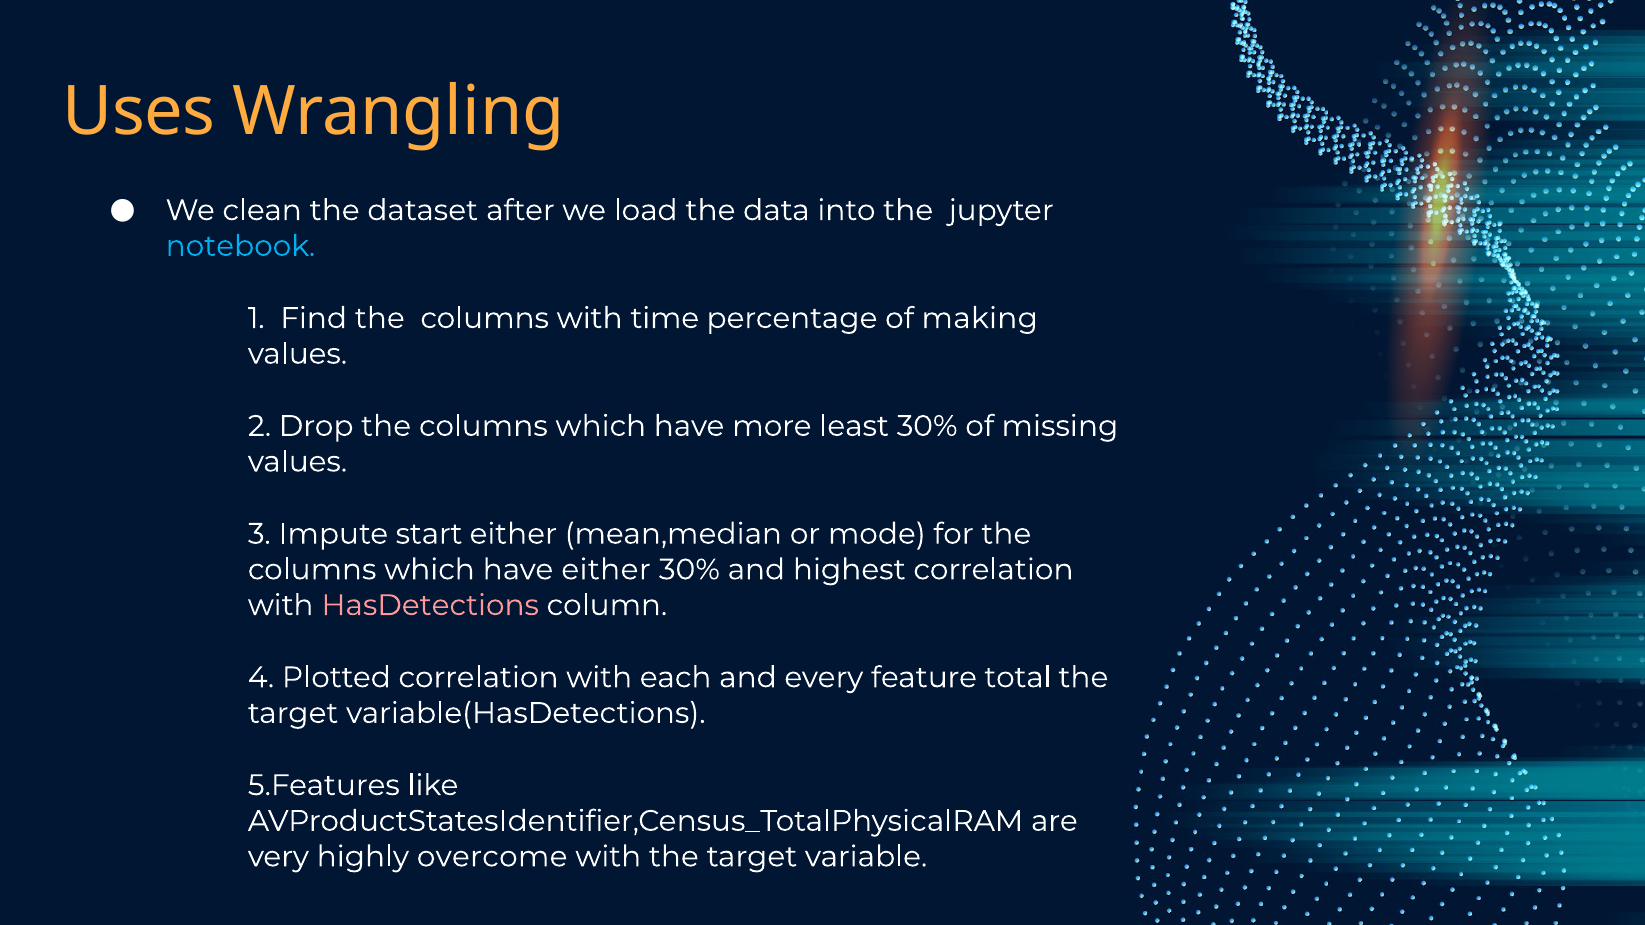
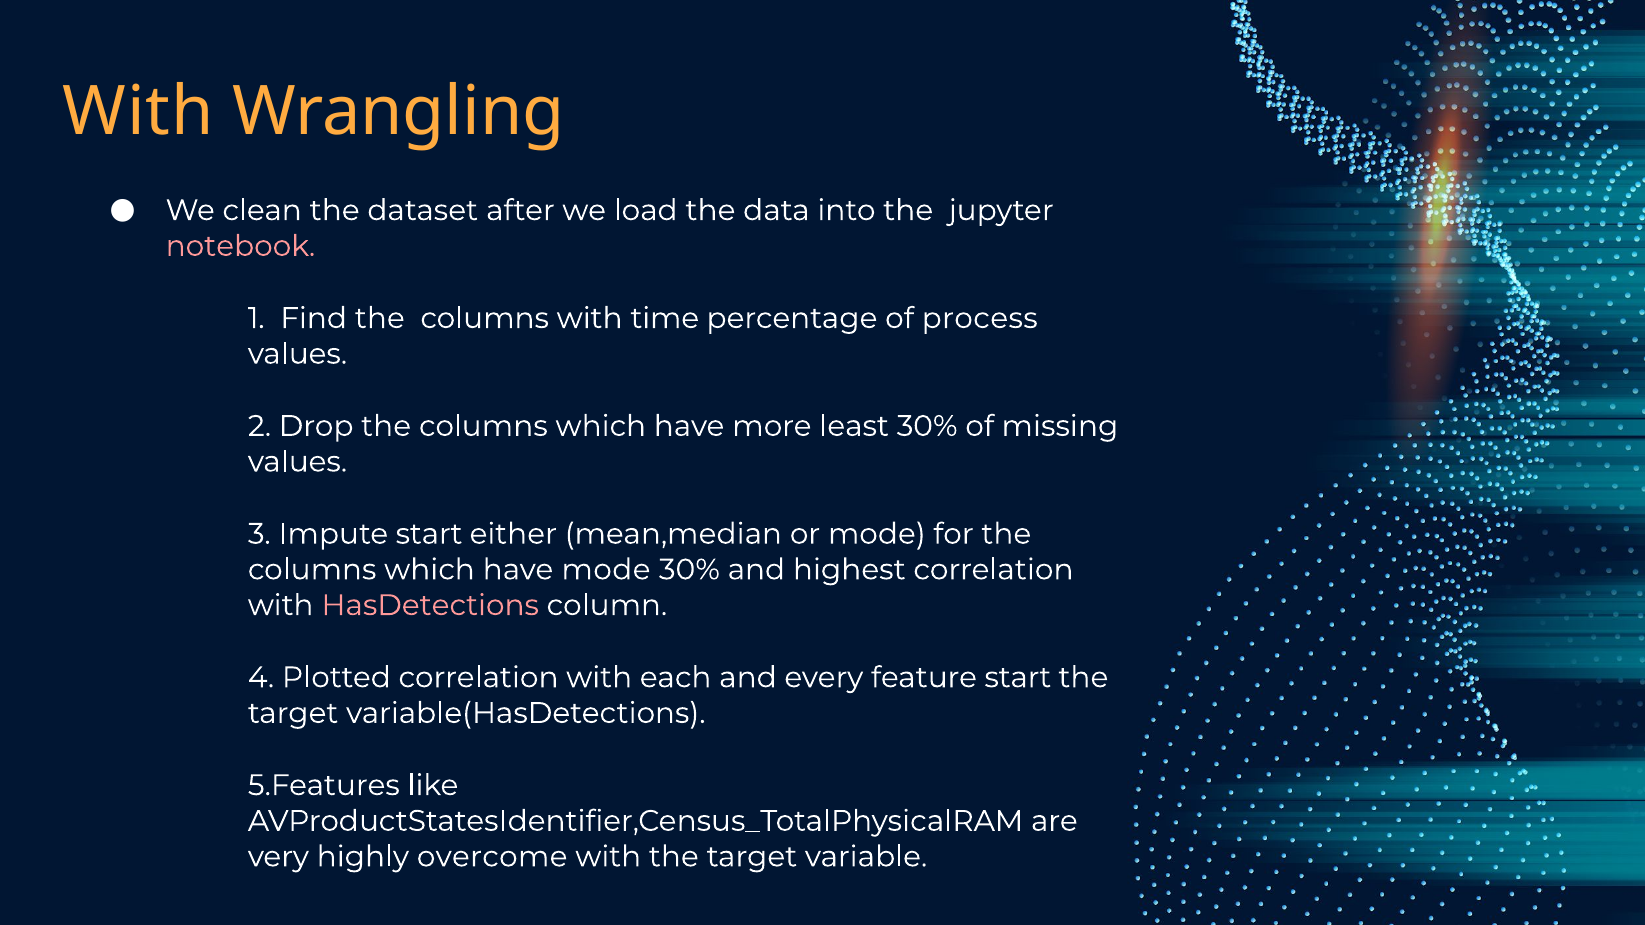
Uses: Uses -> With (138, 112)
notebook colour: light blue -> pink (240, 246)
making: making -> process (980, 318)
have either: either -> mode (606, 570)
feature total: total -> start (1018, 678)
